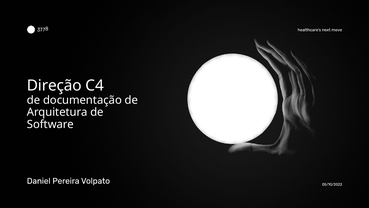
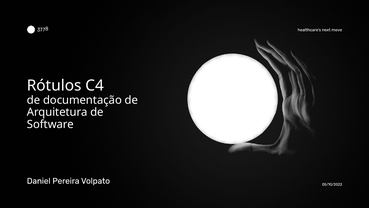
Direção: Direção -> Rótulos (54, 85)
